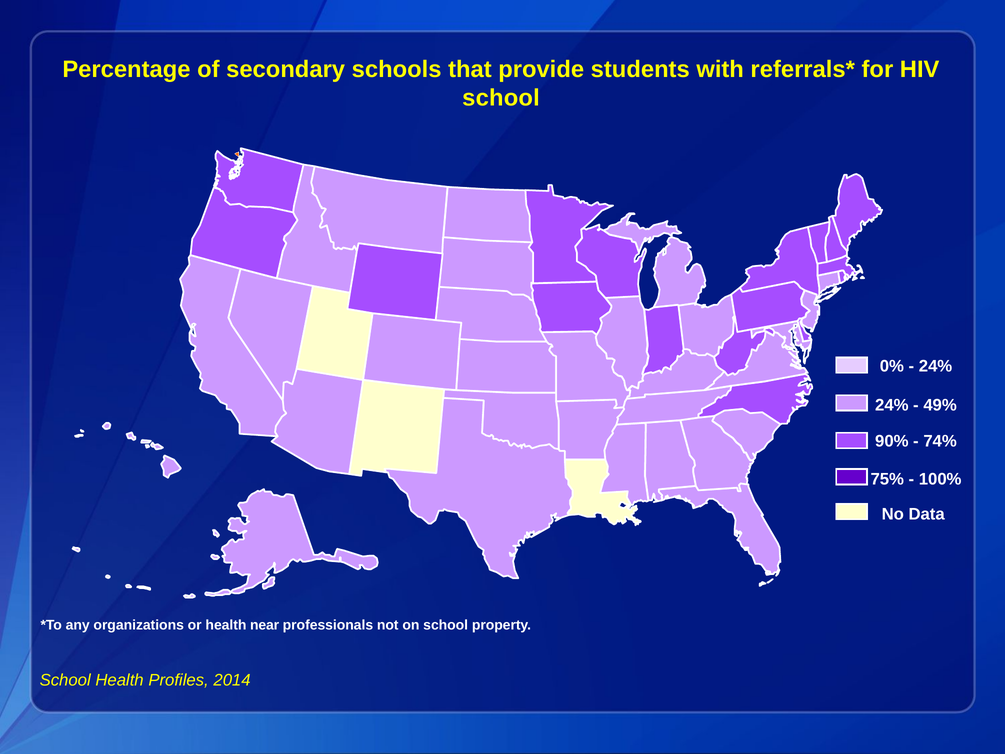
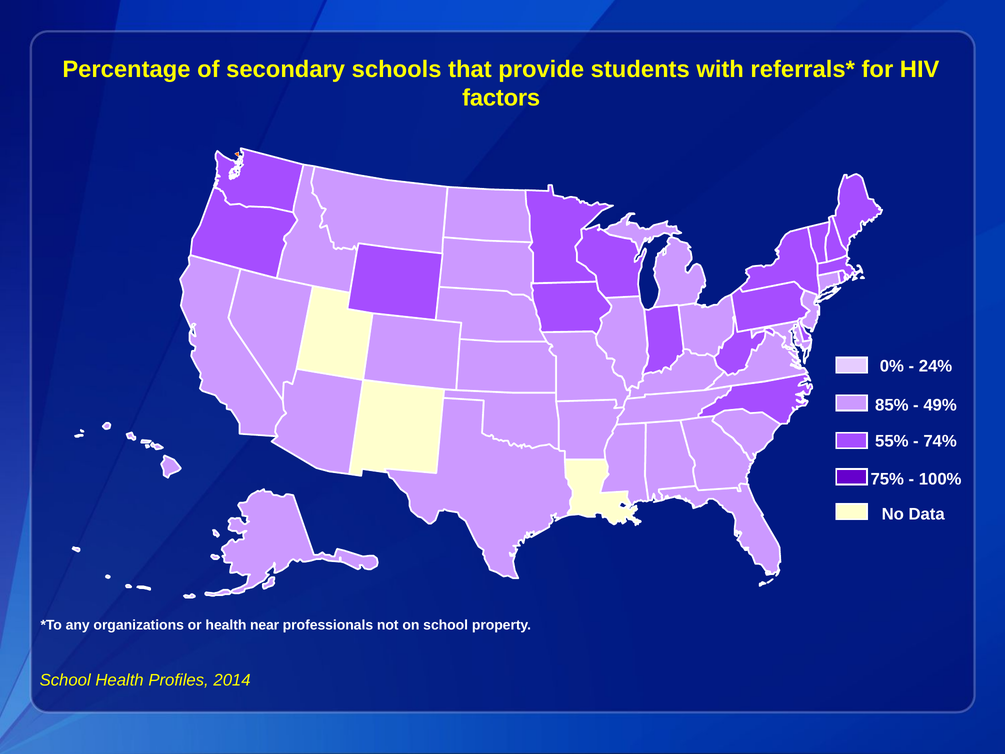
school: school -> factors (501, 98)
24%: 24% -> 85% (892, 405)
90%: 90% -> 55% (892, 441)
